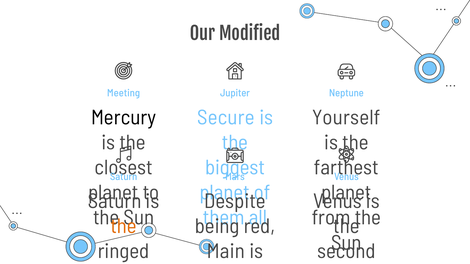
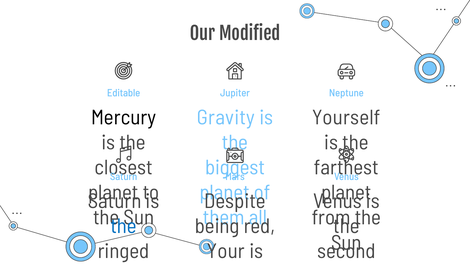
Meeting: Meeting -> Editable (124, 93)
Secure: Secure -> Gravity (226, 118)
the colour: orange -> blue (124, 227)
Main: Main -> Your (226, 252)
